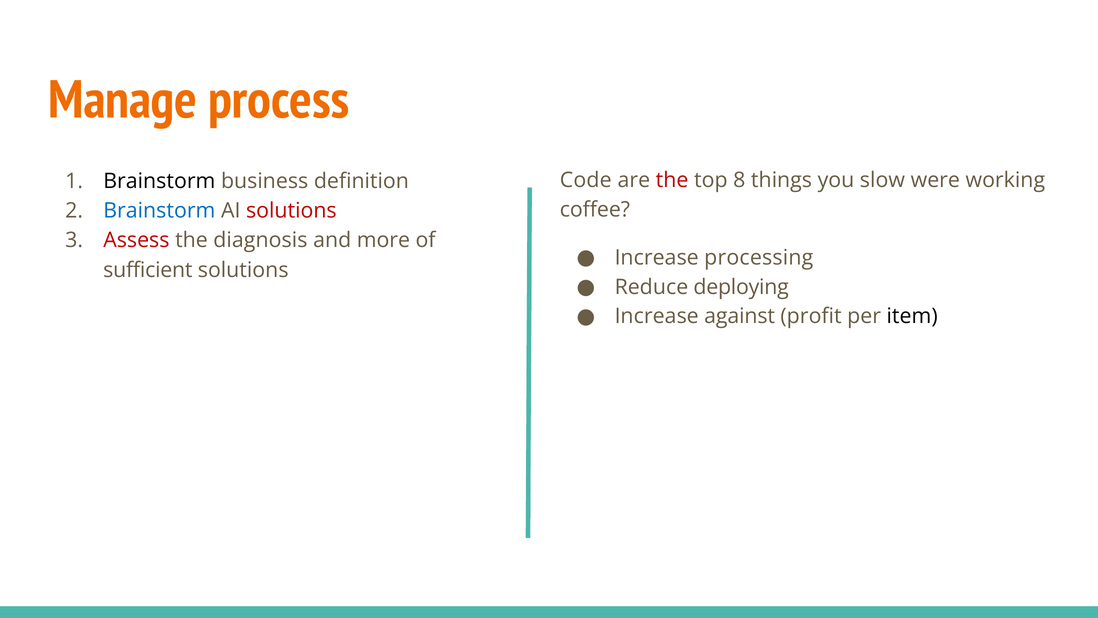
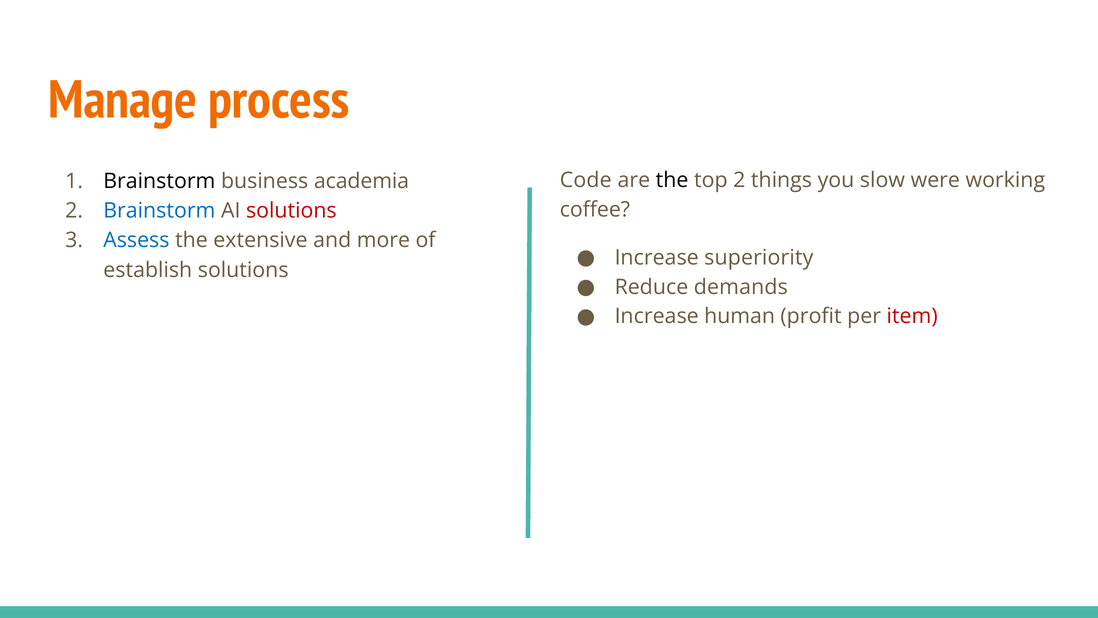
the colour: red -> black (672, 180)
top 8: 8 -> 2 (739, 180)
definition: definition -> academia (361, 181)
Assess colour: red -> blue (136, 240)
diagnosis: diagnosis -> extensive (260, 240)
processing: processing -> superiority (759, 257)
sufficient: sufficient -> establish (148, 270)
deploying: deploying -> demands (741, 287)
against: against -> human (740, 316)
item colour: black -> red (912, 316)
